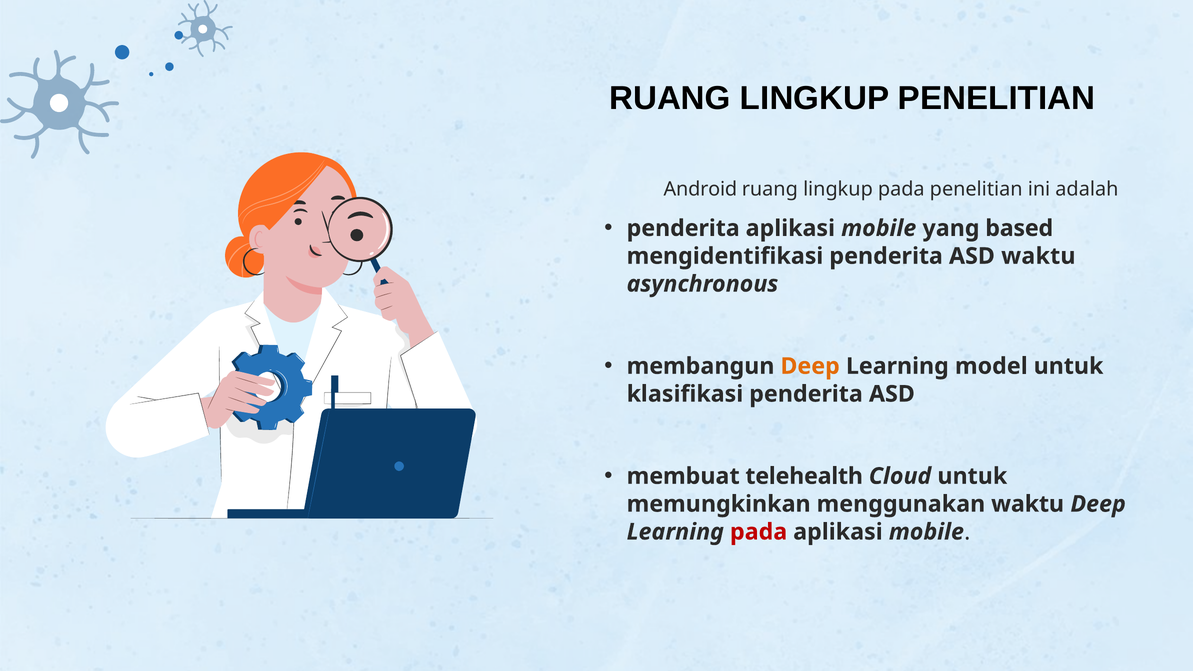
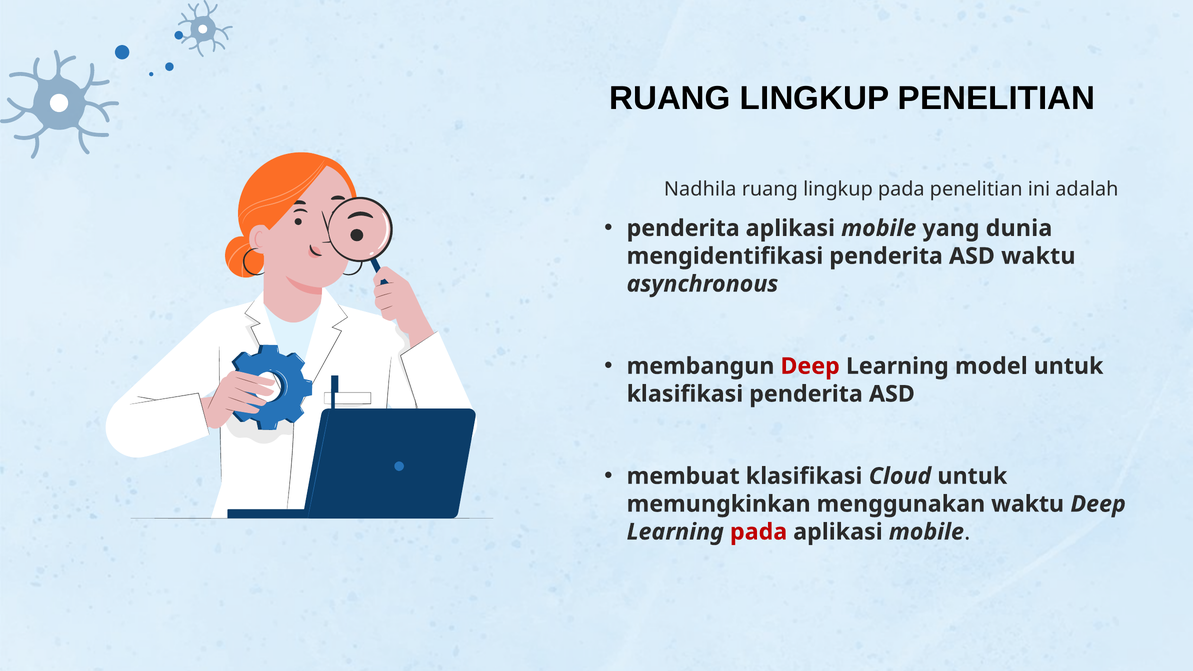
Android: Android -> Nadhila (700, 189)
based: based -> dunia (1019, 228)
Deep colour: orange -> red (810, 366)
membuat telehealth: telehealth -> klasifikasi (804, 476)
